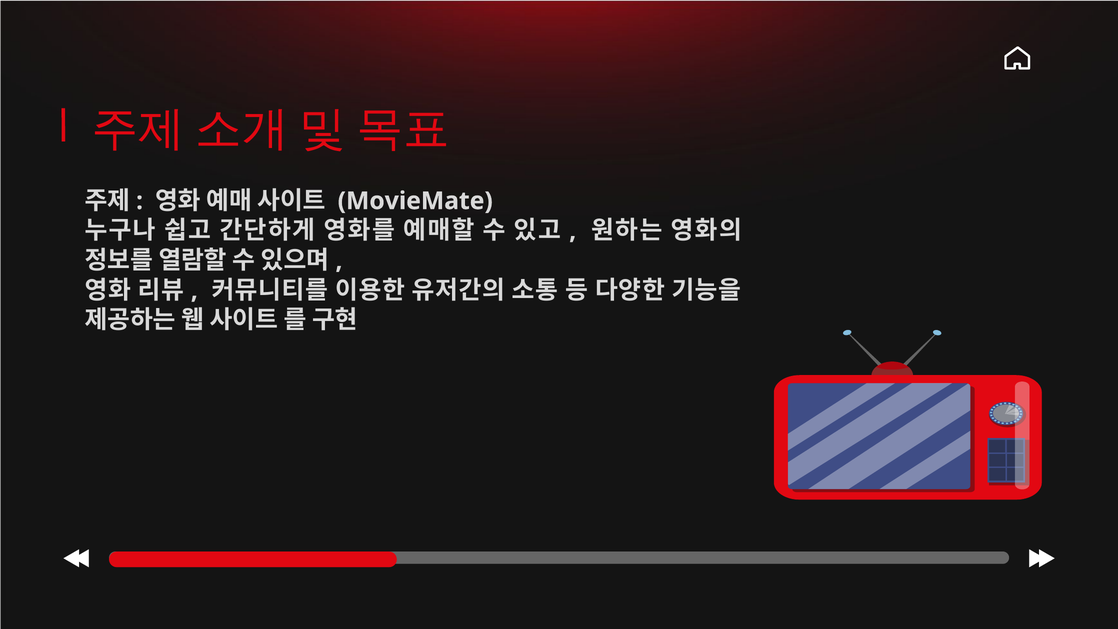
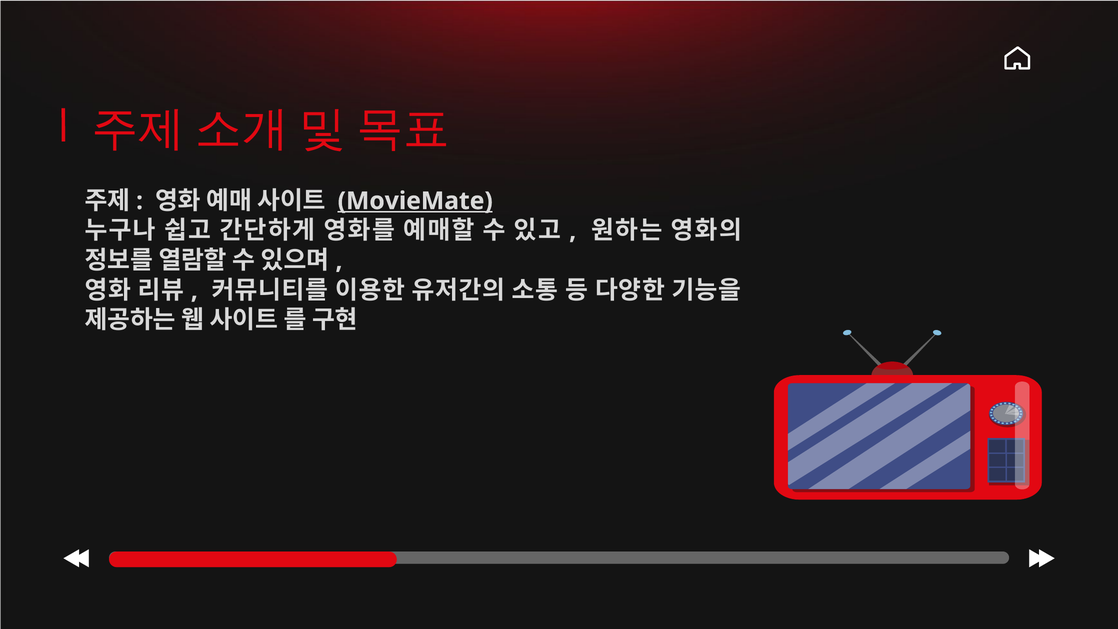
MovieMate underline: none -> present (415, 201)
